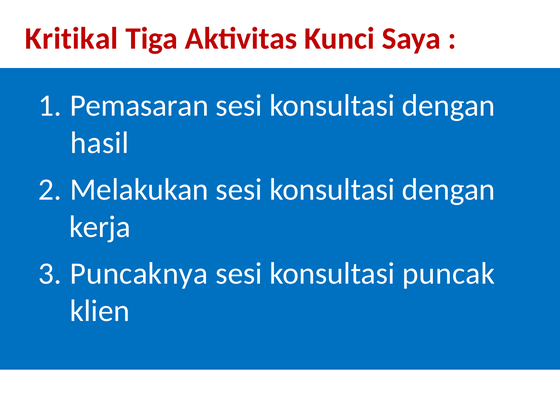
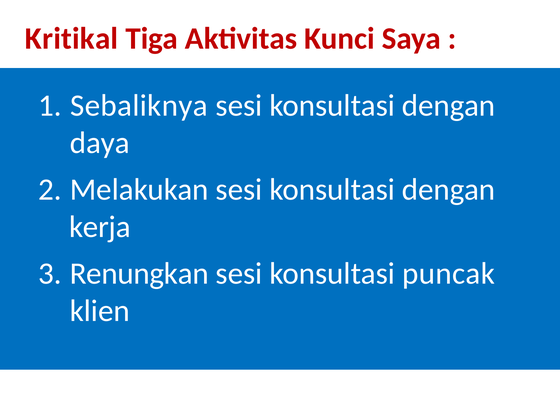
Pemasaran: Pemasaran -> Sebaliknya (139, 106)
hasil: hasil -> daya (100, 143)
Puncaknya: Puncaknya -> Renungkan (139, 274)
